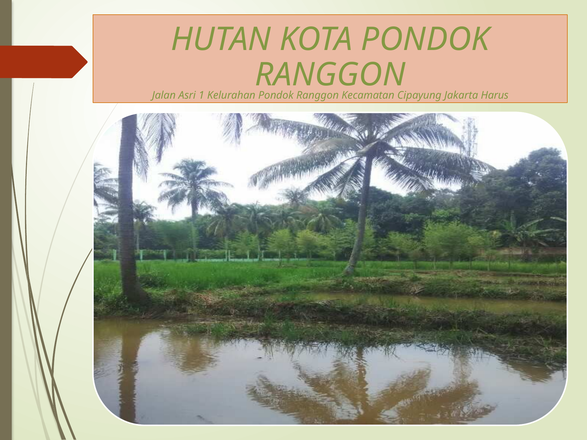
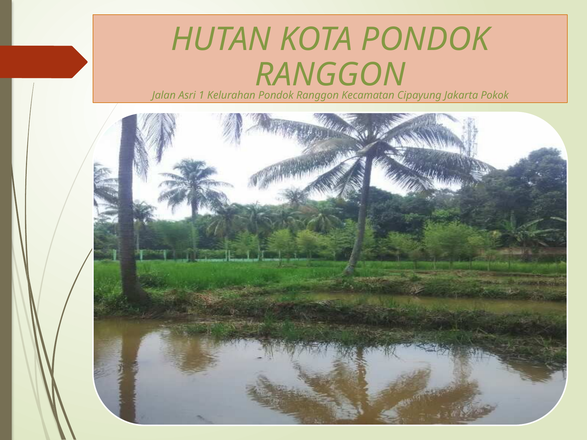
Harus: Harus -> Pokok (495, 95)
